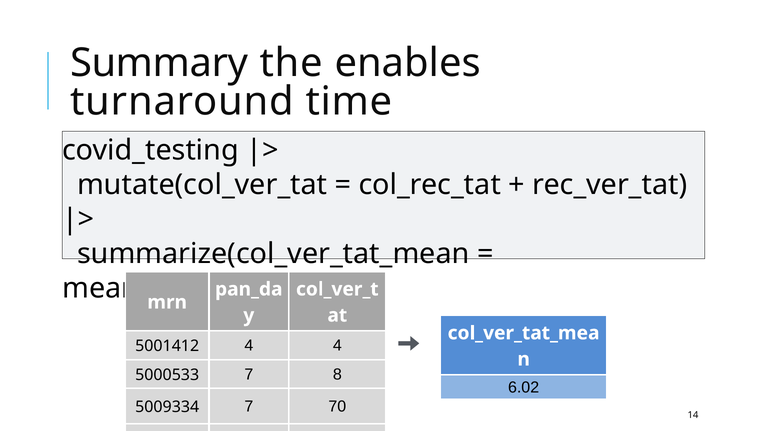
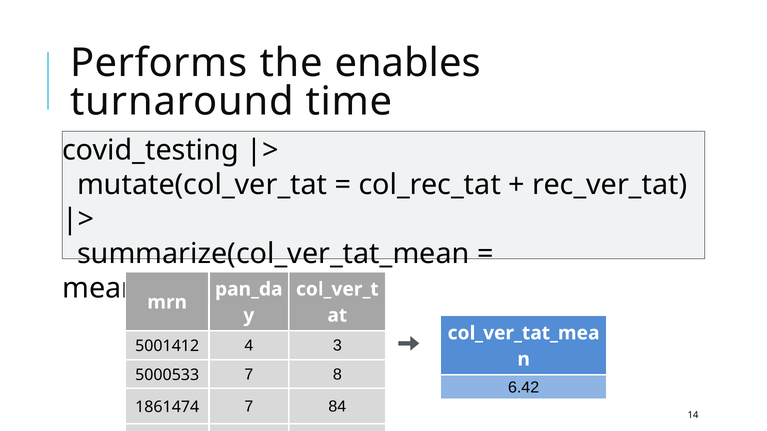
Summary: Summary -> Performs (159, 63)
4 4: 4 -> 3 (337, 346)
6.02: 6.02 -> 6.42 (524, 388)
5009334: 5009334 -> 1861474 (167, 408)
70: 70 -> 84 (337, 407)
